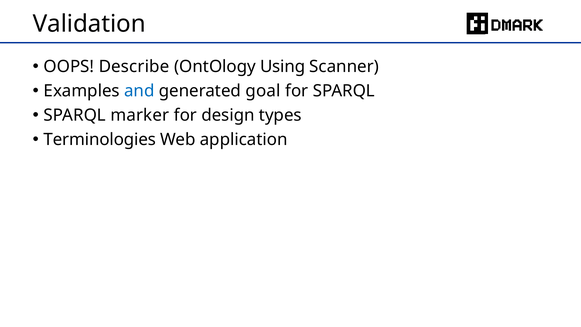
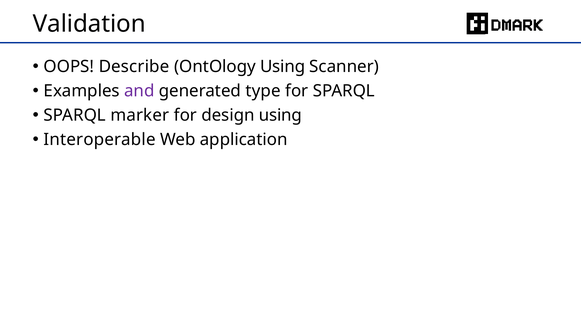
and colour: blue -> purple (139, 91)
goal: goal -> type (263, 91)
design types: types -> using (280, 115)
Terminologies: Terminologies -> Interoperable (100, 140)
